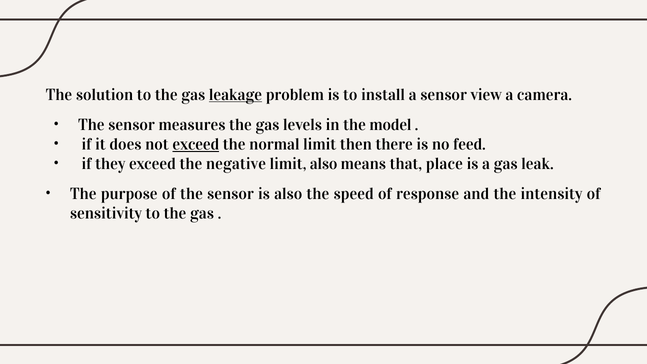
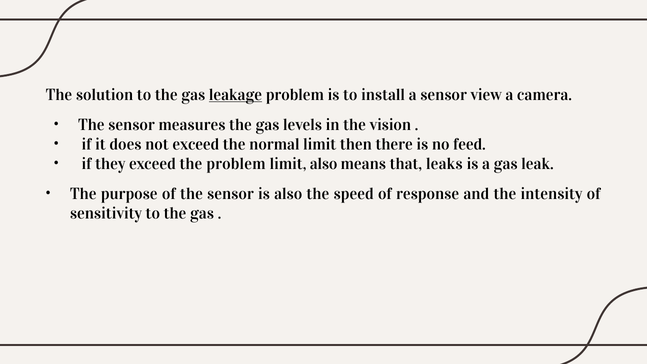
model: model -> vision (390, 125)
exceed underline: present -> none (196, 144)
the negative: negative -> problem (236, 164)
place: place -> leaks (444, 164)
